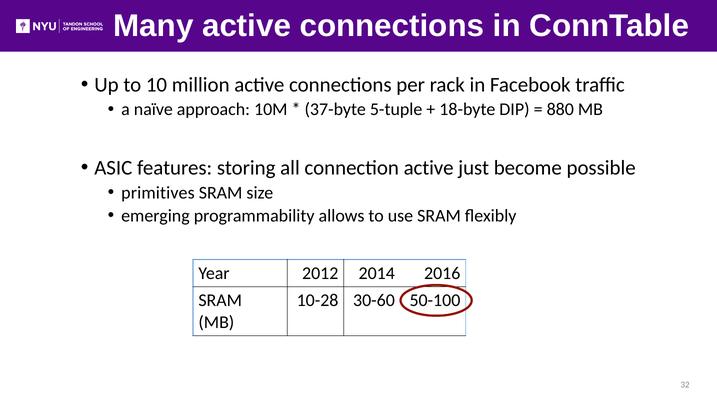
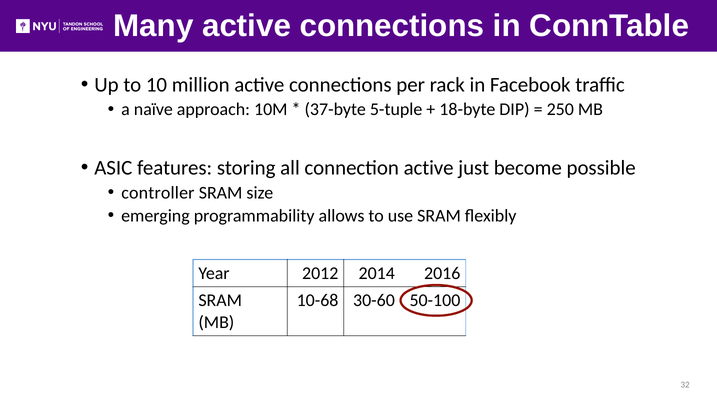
880: 880 -> 250 (560, 110)
primitives: primitives -> controller (158, 193)
10-28: 10-28 -> 10-68 (318, 301)
